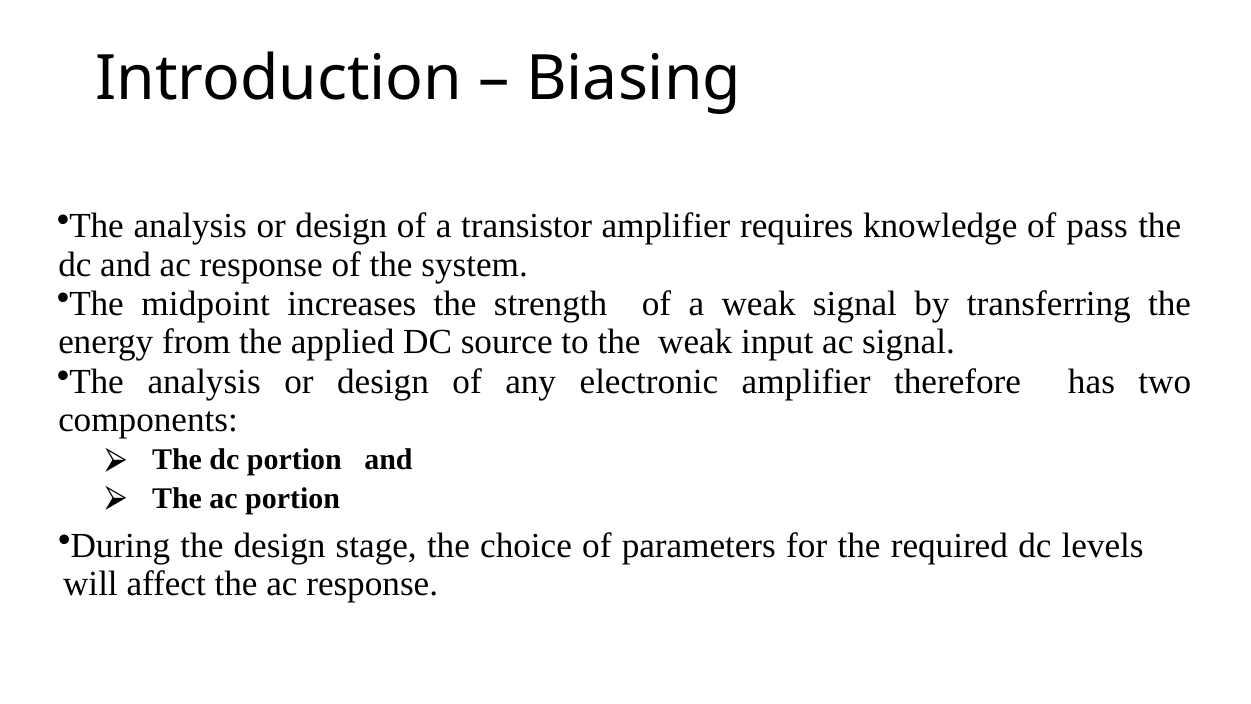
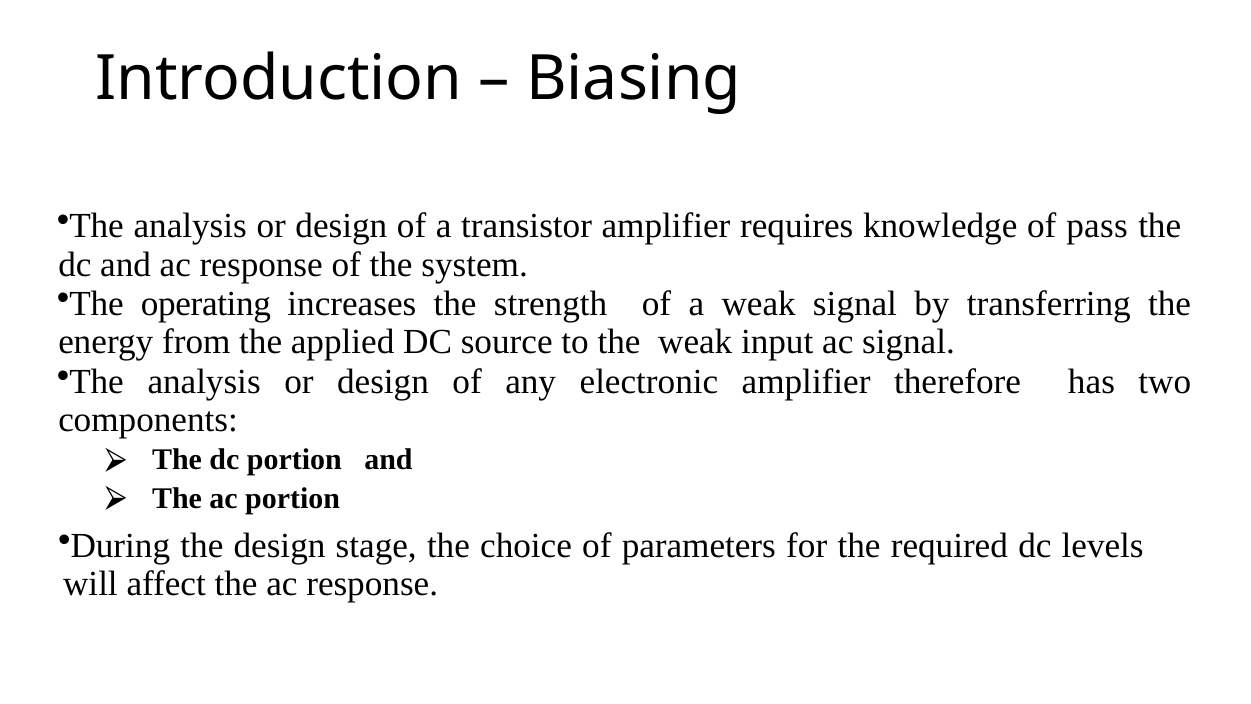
midpoint: midpoint -> operating (206, 304)
